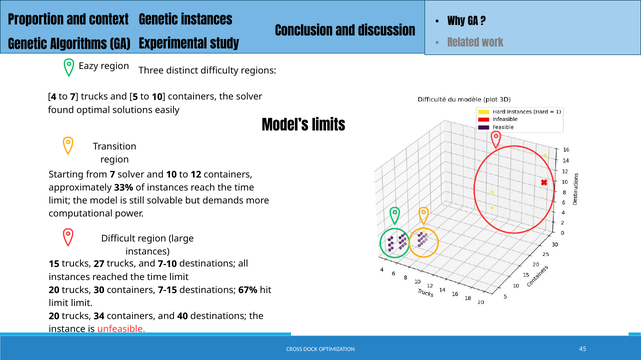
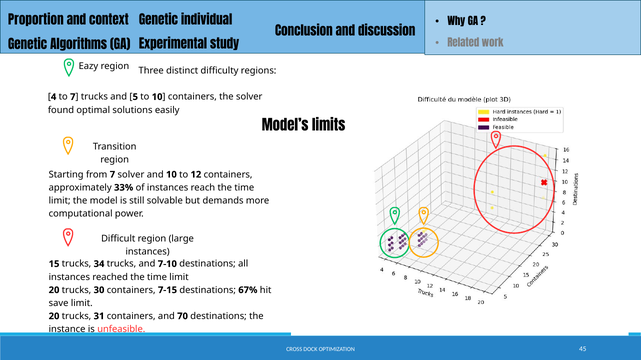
Genetic instances: instances -> individual (207, 21)
27: 27 -> 34 (99, 264)
limit: limit -> save (59, 304)
34: 34 -> 31 (99, 317)
40: 40 -> 70 (183, 317)
